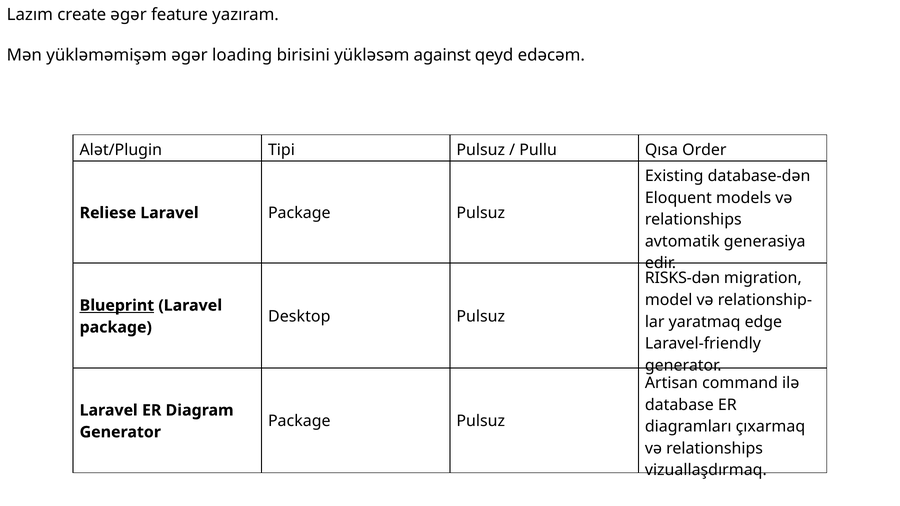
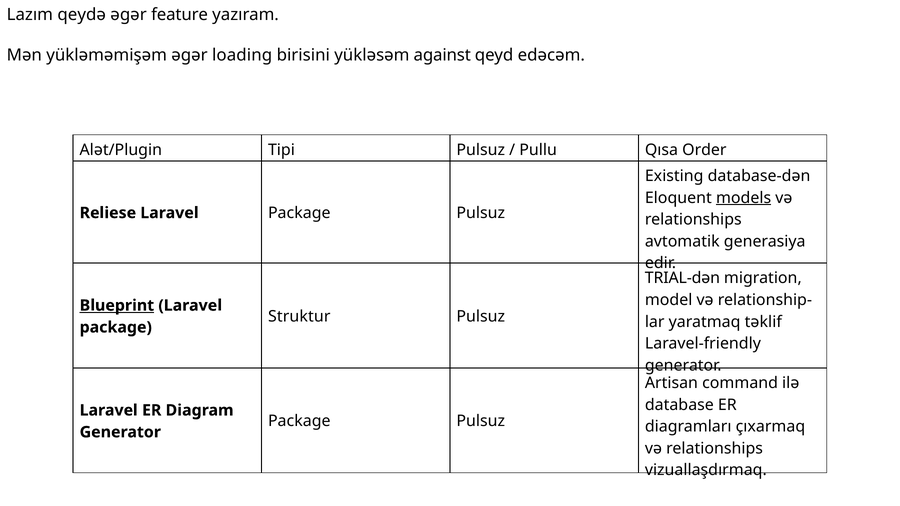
create: create -> qeydə (82, 15)
models underline: none -> present (744, 198)
RISKS-dən: RISKS-dən -> TRIAL-dən (682, 278)
Desktop: Desktop -> Struktur (299, 317)
edge: edge -> təklif (763, 322)
